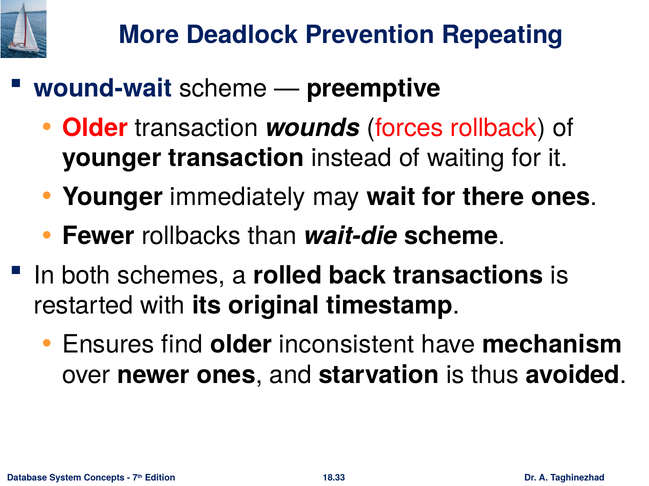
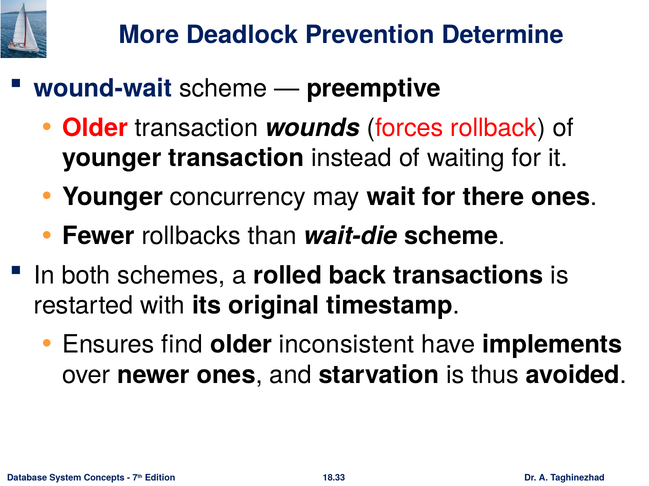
Repeating: Repeating -> Determine (503, 35)
immediately: immediately -> concurrency (238, 197)
mechanism: mechanism -> implements (552, 345)
